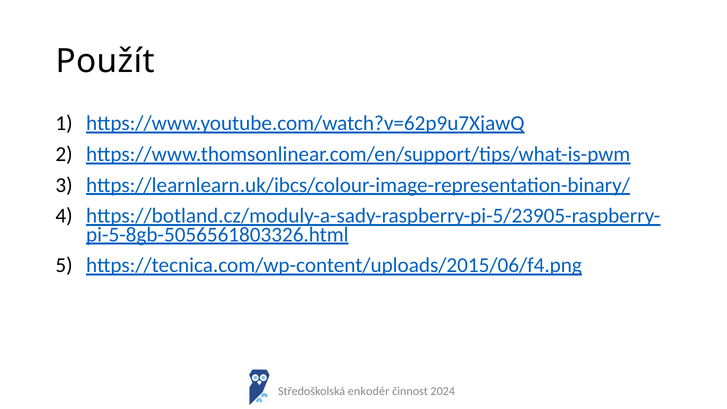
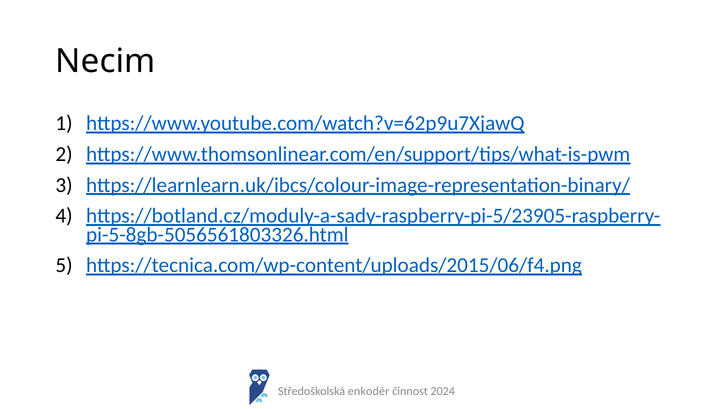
Použít: Použít -> Necim (105, 61)
